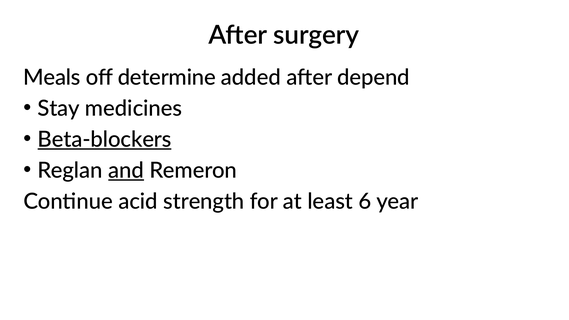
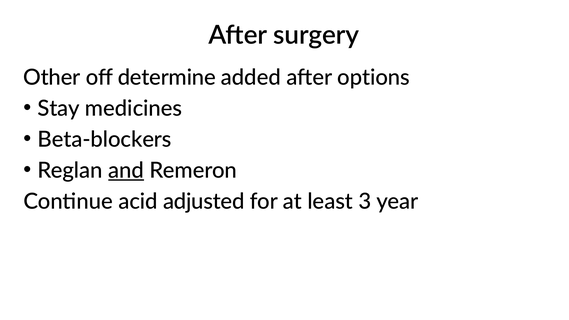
Meals: Meals -> Other (52, 77)
depend: depend -> options (374, 77)
Beta-blockers underline: present -> none (105, 139)
strength: strength -> adjusted (204, 201)
6: 6 -> 3 (365, 201)
